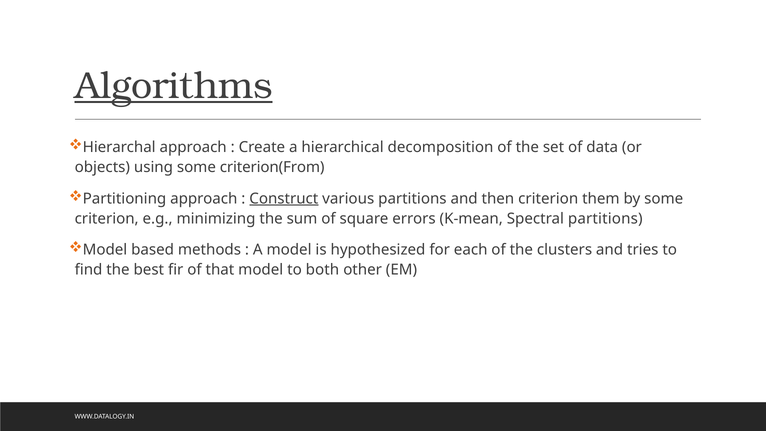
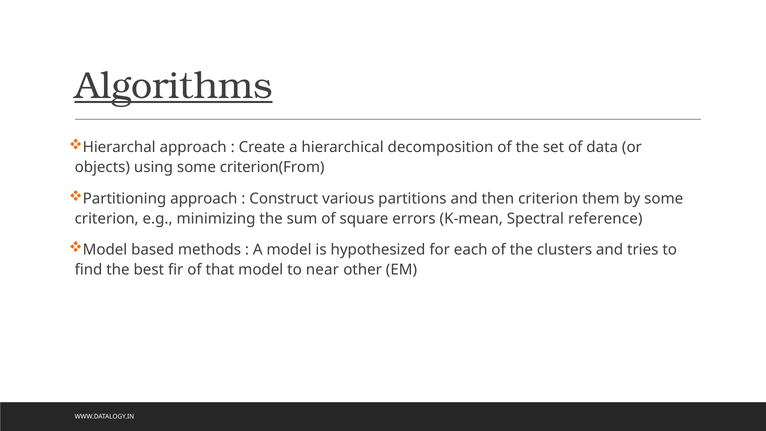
Construct underline: present -> none (284, 198)
Spectral partitions: partitions -> reference (605, 218)
both: both -> near (322, 270)
